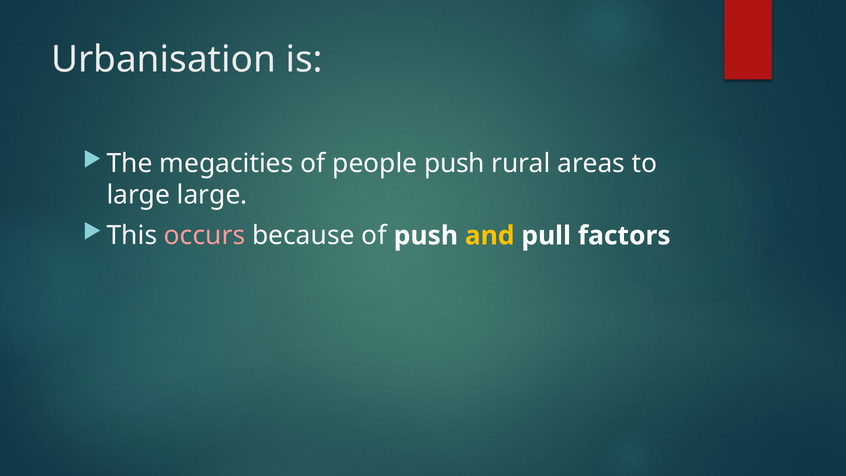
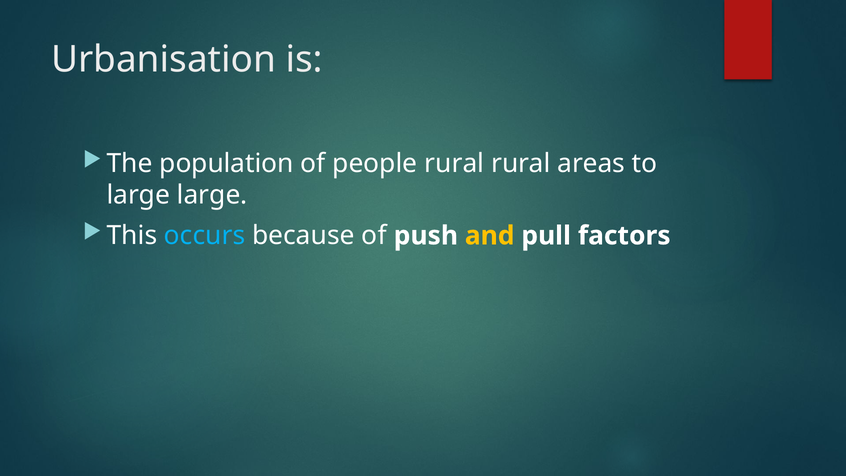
megacities: megacities -> population (226, 163)
people push: push -> rural (454, 163)
occurs colour: pink -> light blue (205, 236)
